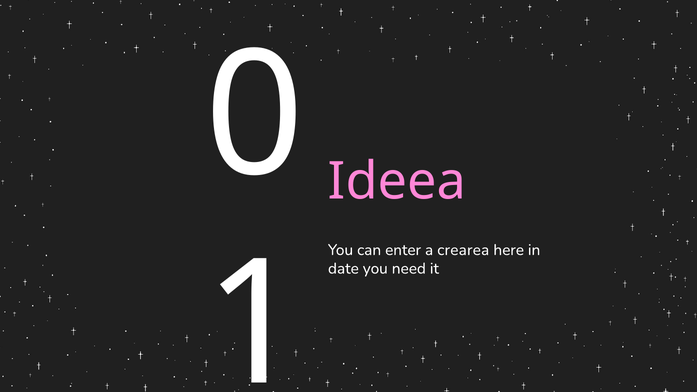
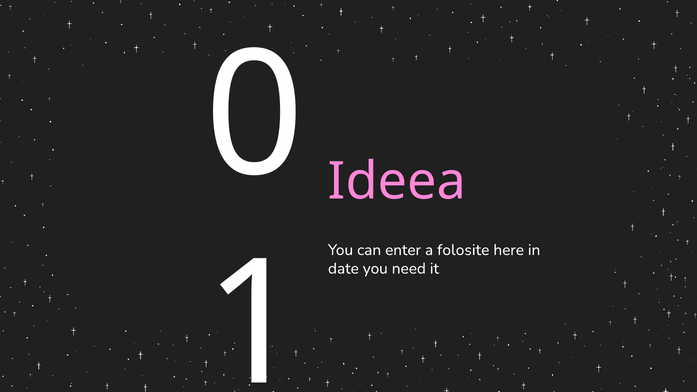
crearea: crearea -> folosite (463, 250)
